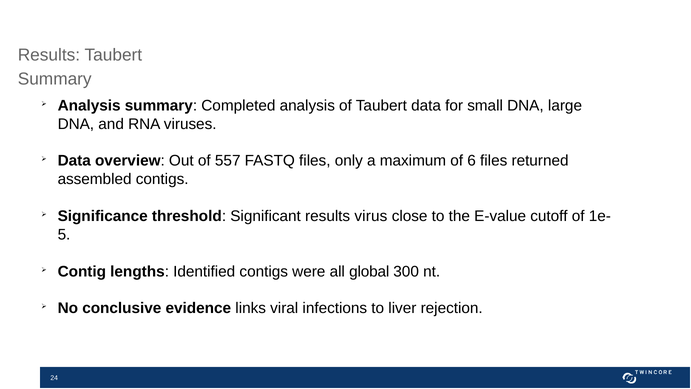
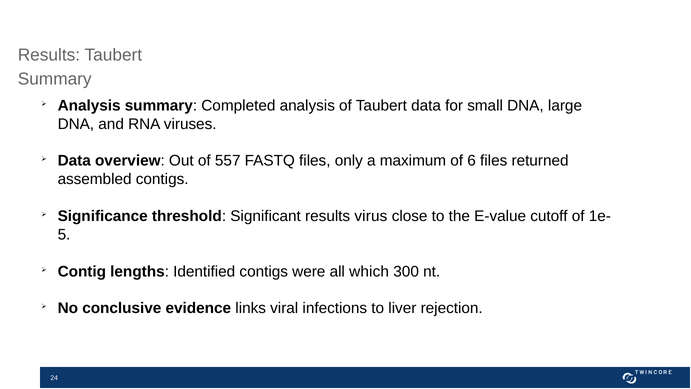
global: global -> which (369, 271)
